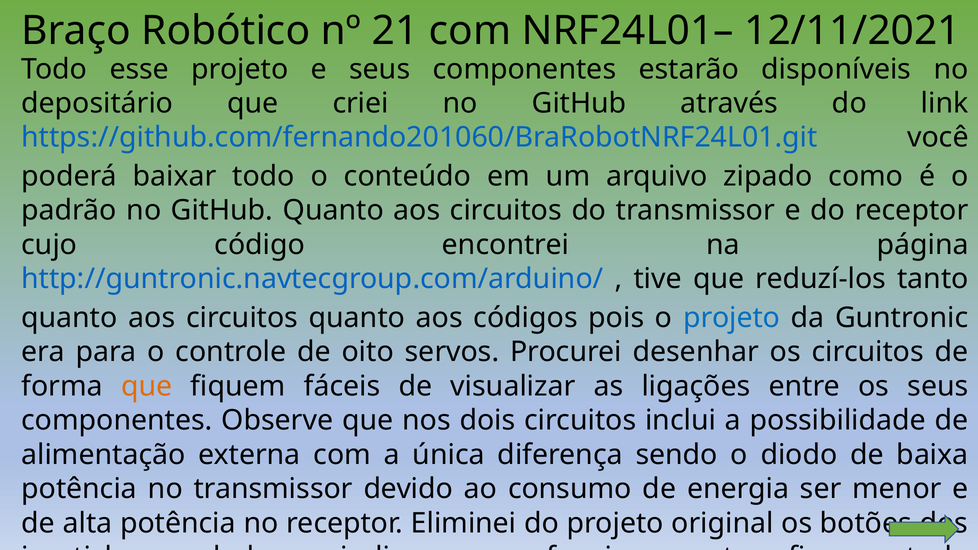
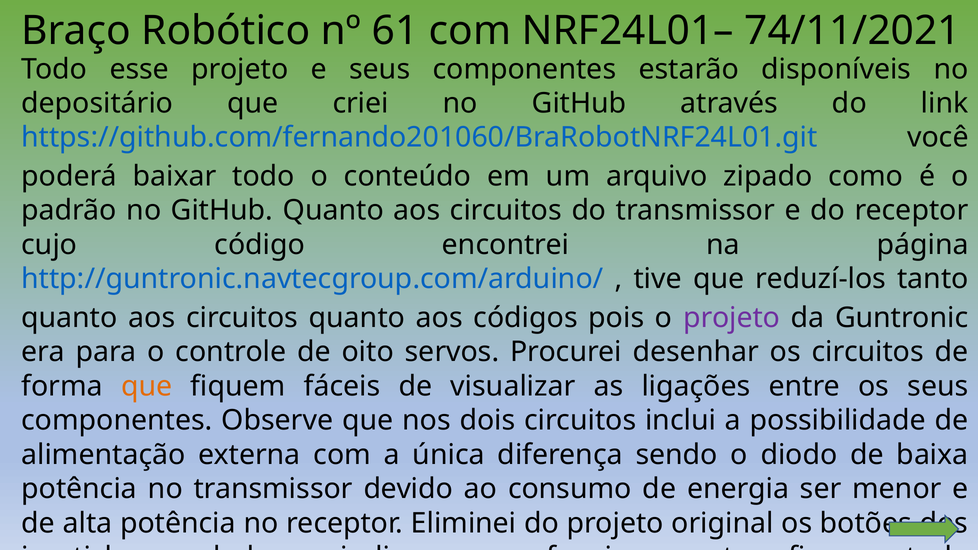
21: 21 -> 61 (395, 31)
12/11/2021: 12/11/2021 -> 74/11/2021 (852, 31)
projeto colour: blue -> purple (732, 318)
